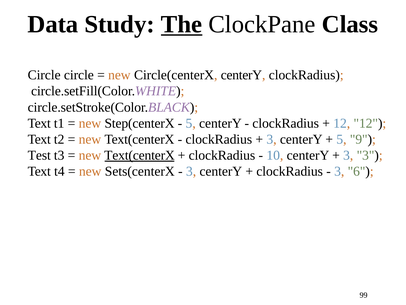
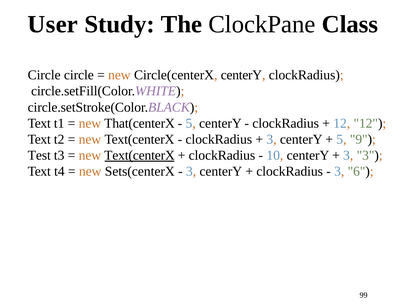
Data: Data -> User (53, 24)
The underline: present -> none (182, 24)
Step(centerX: Step(centerX -> That(centerX (140, 123)
